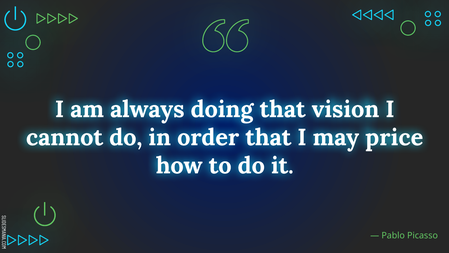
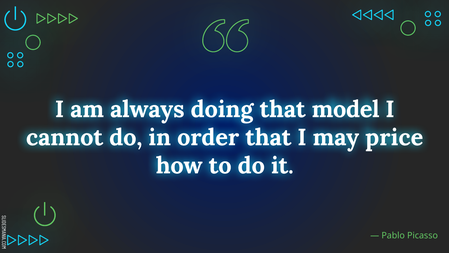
vision: vision -> model (346, 109)
